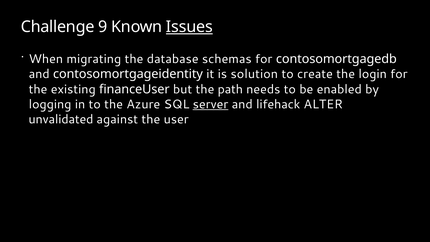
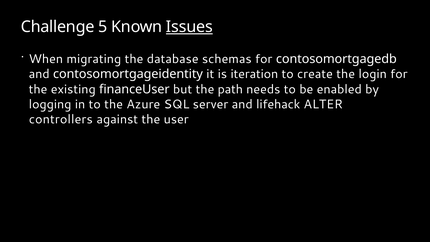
9: 9 -> 5 (103, 27)
solution: solution -> iteration (254, 74)
server underline: present -> none (211, 104)
unvalidated: unvalidated -> controllers (61, 119)
